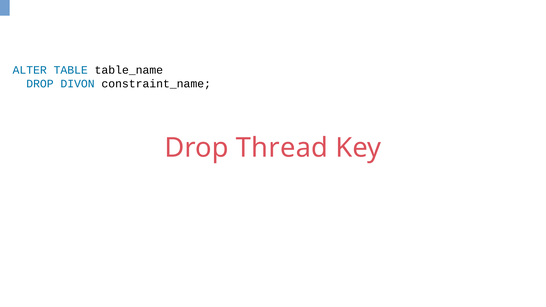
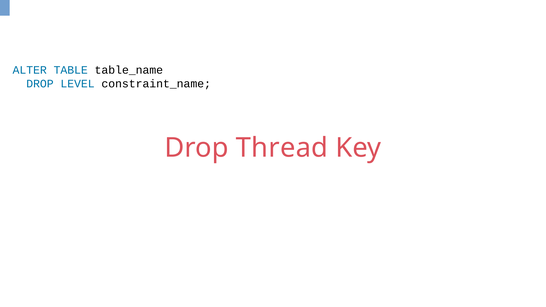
DIVON: DIVON -> LEVEL (78, 84)
